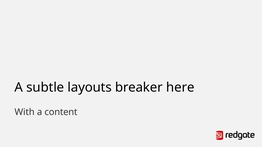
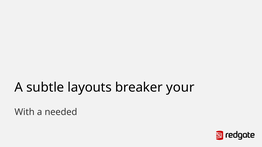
here: here -> your (180, 88)
content: content -> needed (61, 112)
